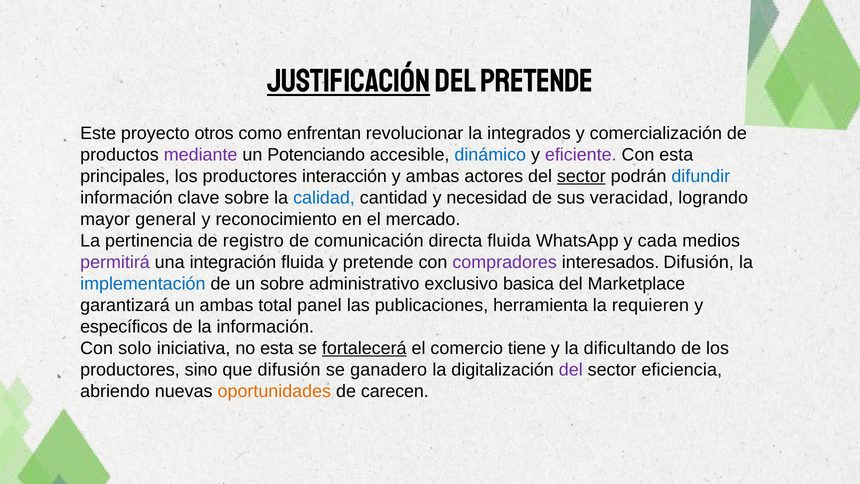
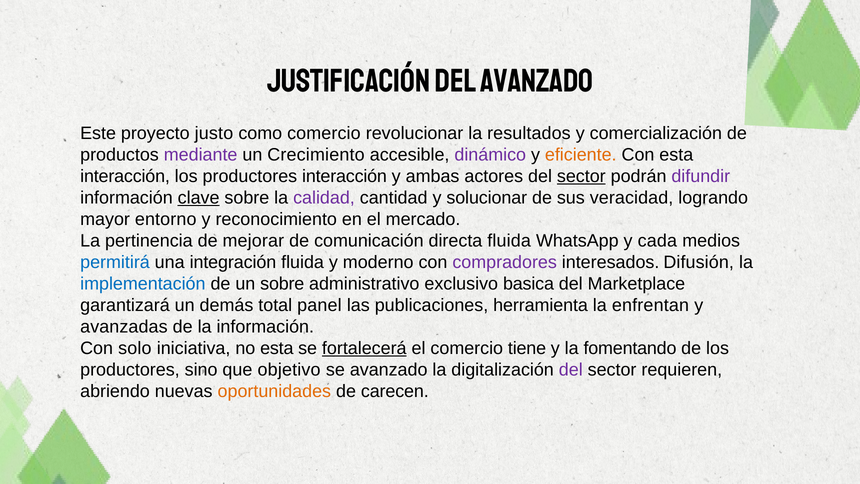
JUSTIFICACIÓN underline: present -> none (349, 81)
DEL PRETENDE: PRETENDE -> AVANZADO (537, 81)
otros: otros -> justo (214, 133)
como enfrentan: enfrentan -> comercio (324, 133)
integrados: integrados -> resultados (529, 133)
Potenciando: Potenciando -> Crecimiento (316, 155)
dinámico colour: blue -> purple (490, 155)
eficiente colour: purple -> orange (581, 155)
principales: principales -> interacción (125, 176)
difundir colour: blue -> purple (701, 176)
clave underline: none -> present (199, 198)
calidad colour: blue -> purple (324, 198)
necesidad: necesidad -> solucionar (487, 198)
general: general -> entorno (166, 219)
registro: registro -> mejorar (253, 241)
permitirá colour: purple -> blue (115, 262)
y pretende: pretende -> moderno (378, 262)
un ambas: ambas -> demás (226, 305)
requieren: requieren -> enfrentan (650, 305)
específicos: específicos -> avanzadas (124, 327)
dificultando: dificultando -> fomentando (630, 348)
que difusión: difusión -> objetivo (289, 370)
se ganadero: ganadero -> avanzado (389, 370)
eficiencia: eficiencia -> requieren (682, 370)
